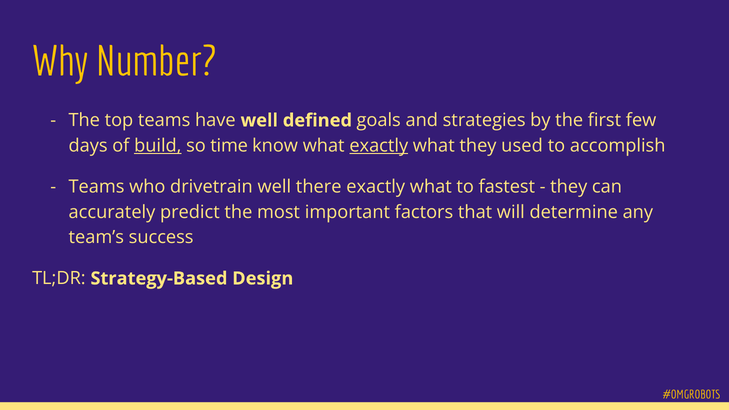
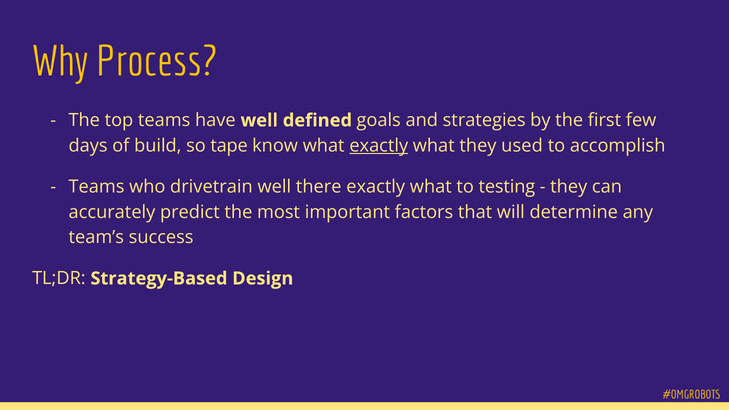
Number: Number -> Process (157, 62)
build underline: present -> none (158, 146)
time: time -> tape (229, 146)
fastest: fastest -> testing (507, 187)
